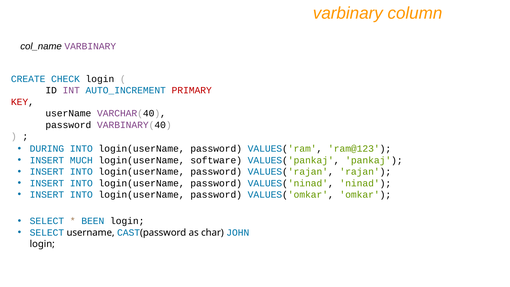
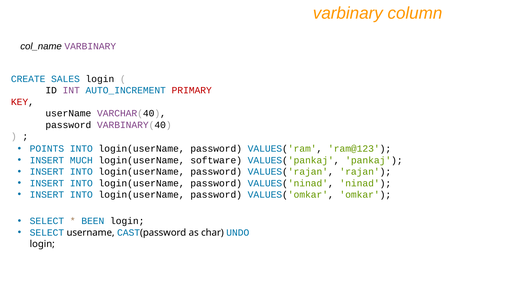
CHECK: CHECK -> SALES (65, 79)
DURING: DURING -> POINTS (47, 149)
JOHN: JOHN -> UNDO (238, 232)
